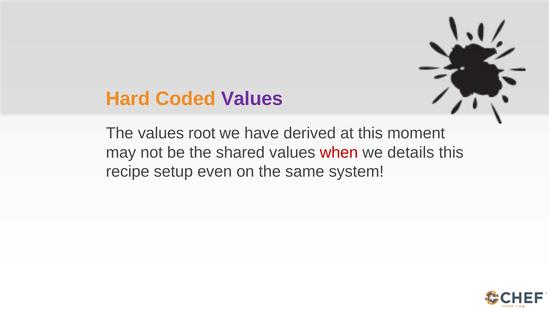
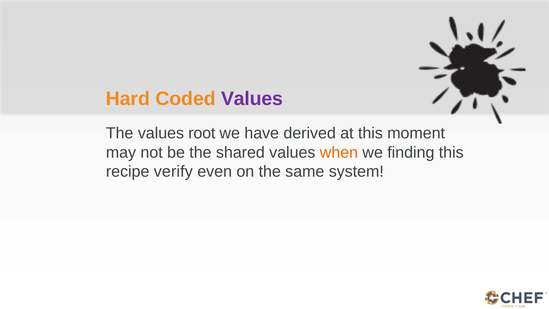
when colour: red -> orange (339, 152)
details: details -> finding (411, 152)
setup: setup -> verify (173, 172)
